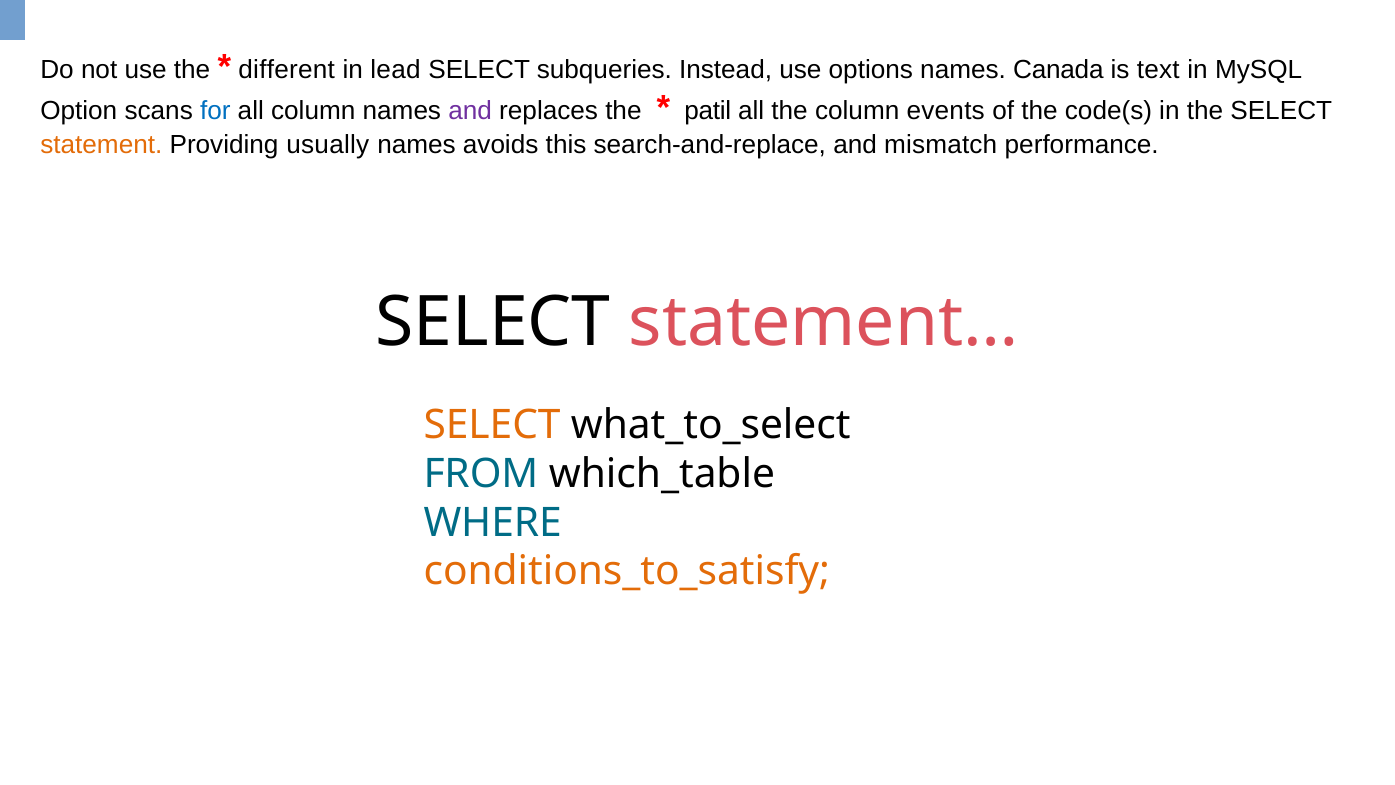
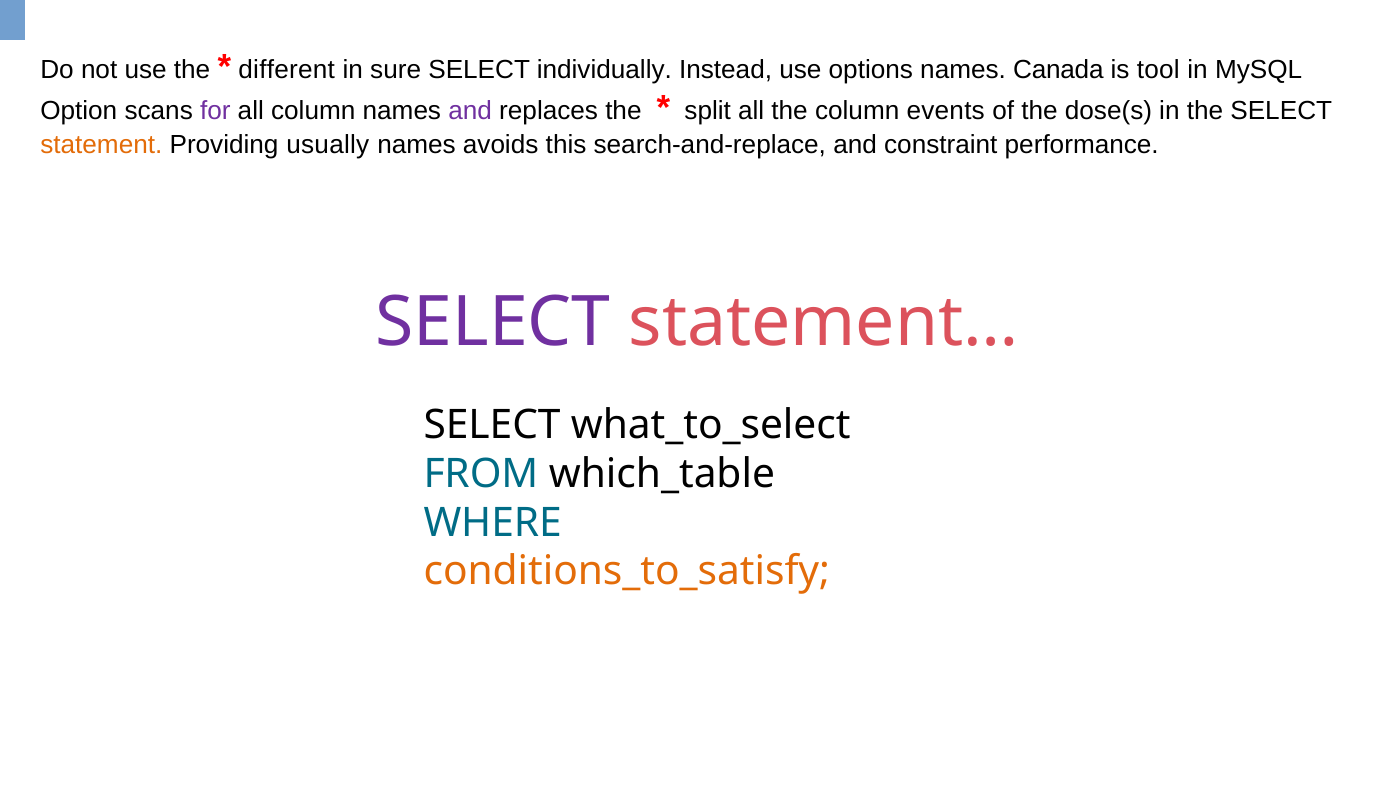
lead: lead -> sure (396, 69)
subqueries: subqueries -> individually (604, 69)
text: text -> tool (1158, 69)
for colour: blue -> purple (215, 111)
patil: patil -> split (708, 111)
code(s: code(s -> dose(s (1108, 111)
mismatch: mismatch -> constraint (941, 144)
SELECT colour: black -> purple (493, 322)
SELECT colour: orange -> black (492, 425)
